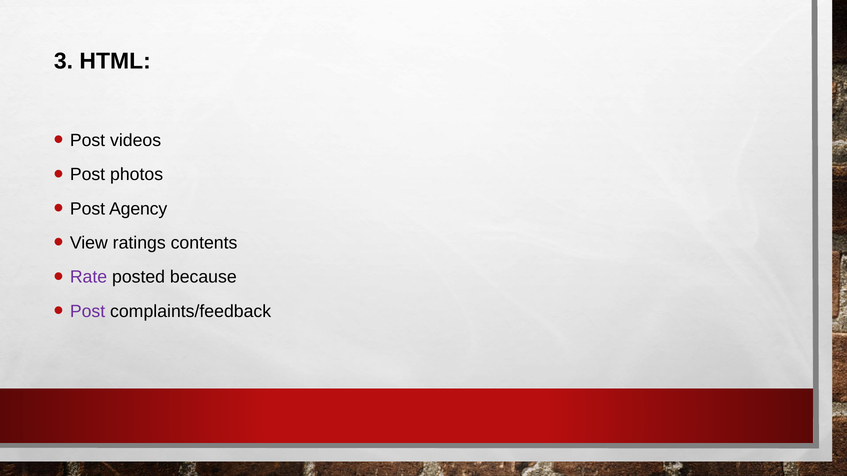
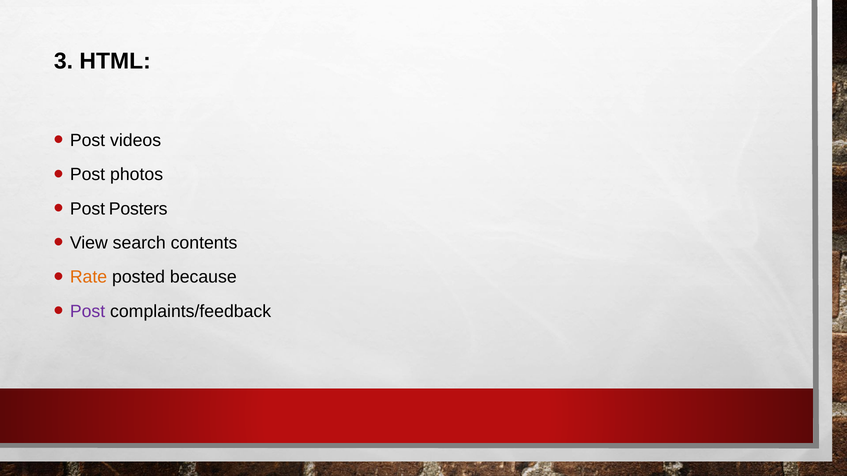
Agency: Agency -> Posters (138, 209)
ratings: ratings -> search (139, 243)
Rate colour: purple -> orange (88, 277)
